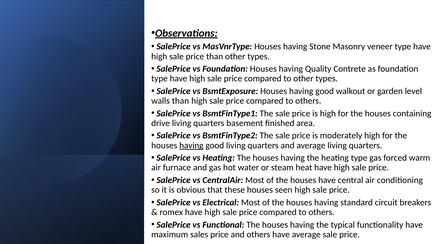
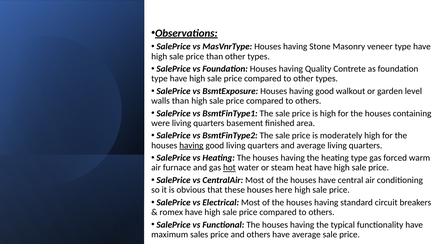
drive: drive -> were (161, 123)
hot underline: none -> present (229, 168)
seen: seen -> here (284, 190)
